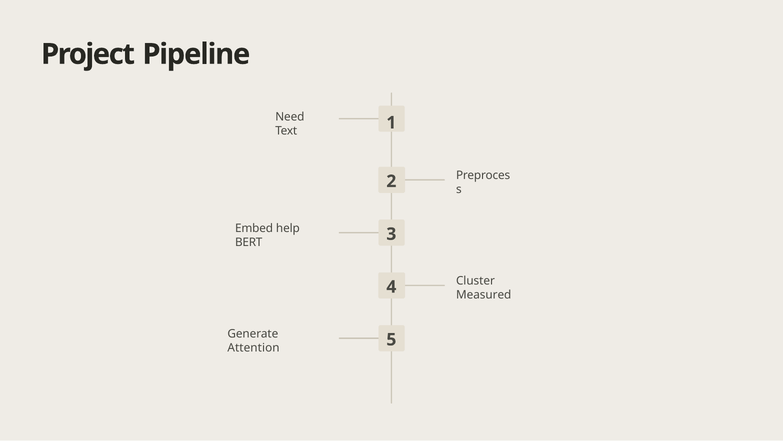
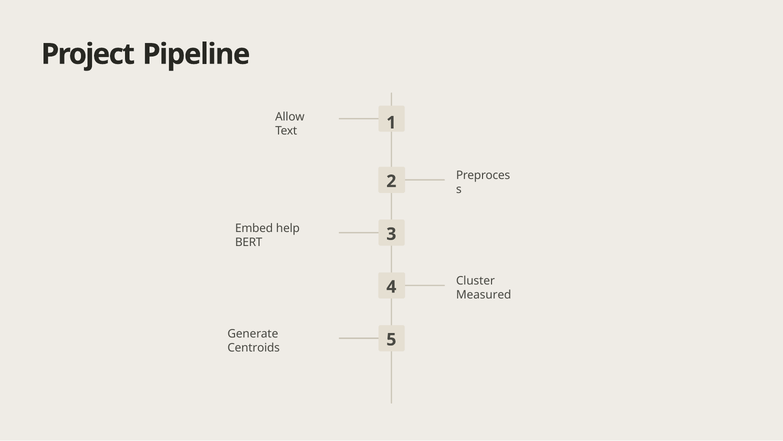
Need: Need -> Allow (290, 117)
Attention: Attention -> Centroids (254, 348)
